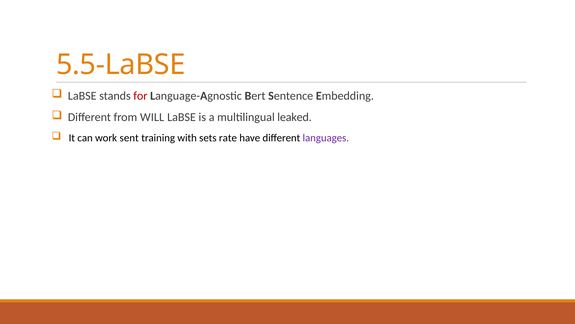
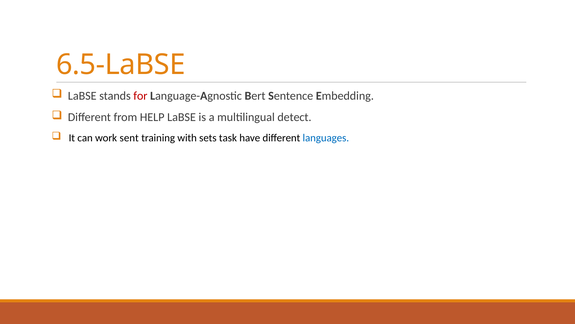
5.5-LaBSE: 5.5-LaBSE -> 6.5-LaBSE (121, 64)
WILL: WILL -> HELP (152, 117)
leaked: leaked -> detect (294, 117)
rate: rate -> task (228, 138)
languages colour: purple -> blue (326, 138)
